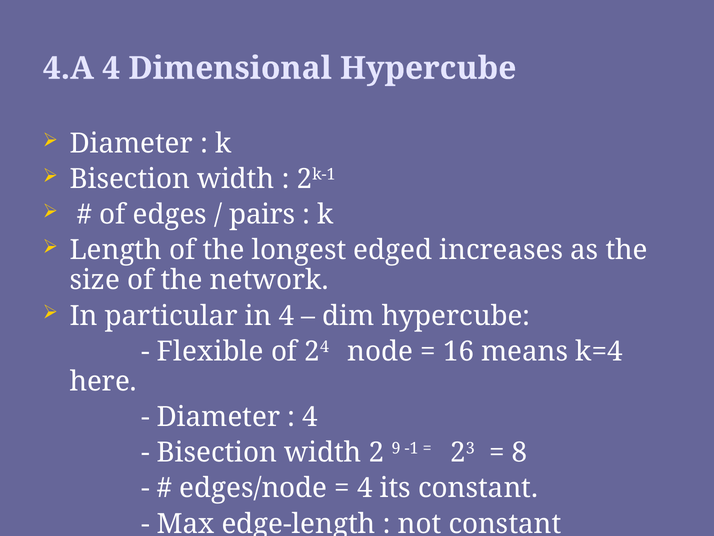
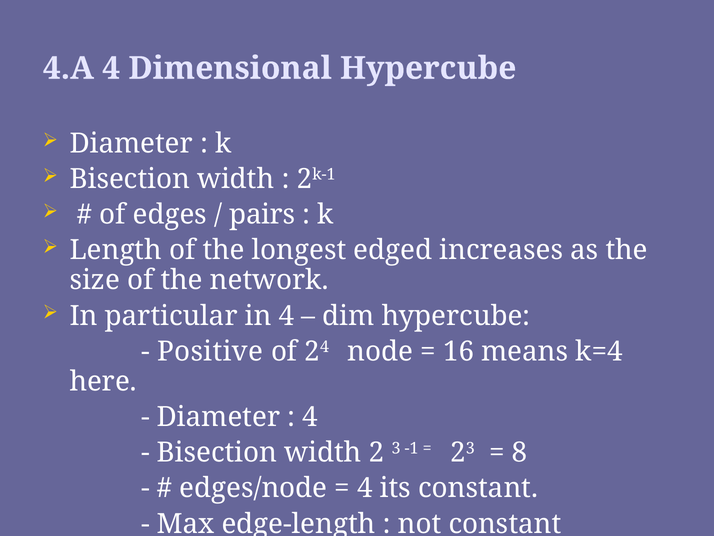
Flexible: Flexible -> Positive (210, 351)
9: 9 -> 3 (396, 448)
